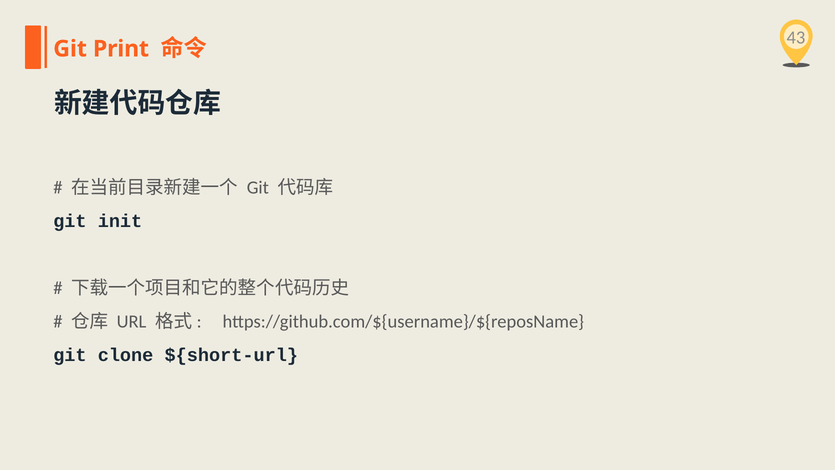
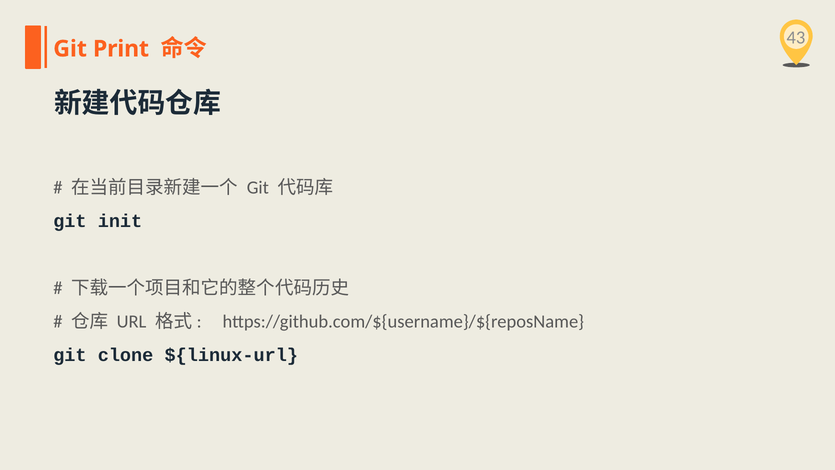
${short-url: ${short-url -> ${linux-url (231, 355)
